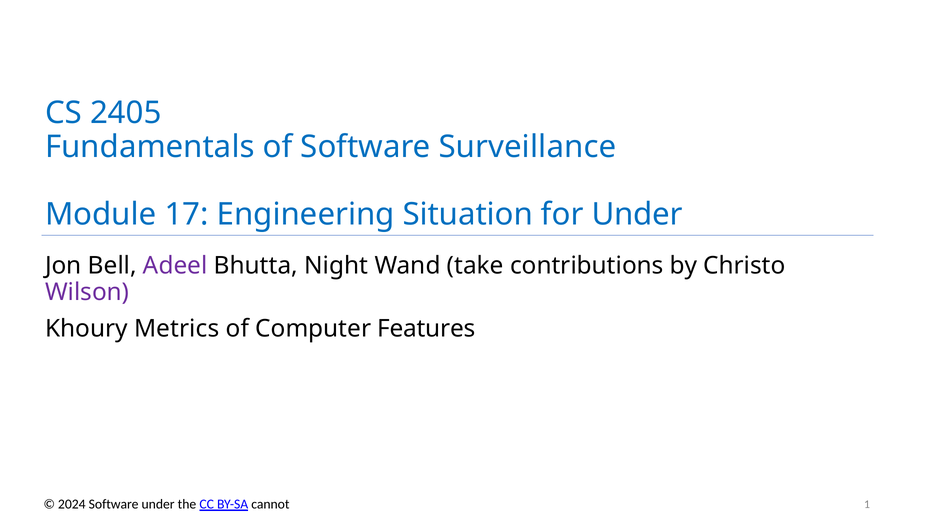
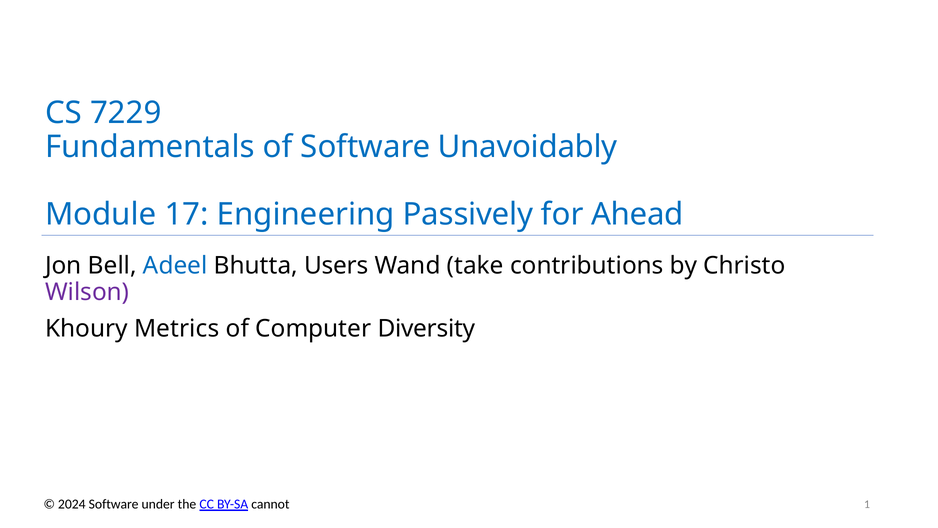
2405: 2405 -> 7229 (126, 113)
Surveillance: Surveillance -> Unavoidably (528, 147)
Situation: Situation -> Passively (468, 214)
for Under: Under -> Ahead (637, 214)
Adeel colour: purple -> blue (175, 266)
Night: Night -> Users (336, 266)
Features: Features -> Diversity (426, 328)
